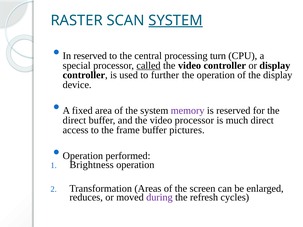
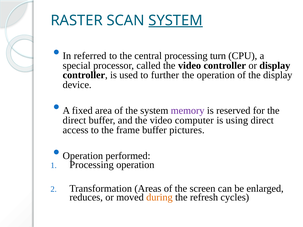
In reserved: reserved -> referred (90, 56)
called underline: present -> none (149, 66)
video processor: processor -> computer (194, 120)
much: much -> using (237, 120)
Brightness: Brightness -> Processing (92, 165)
during colour: purple -> orange (159, 197)
